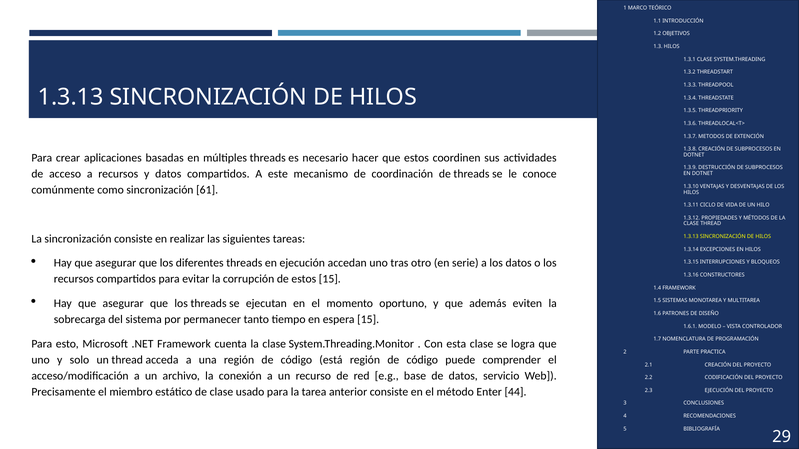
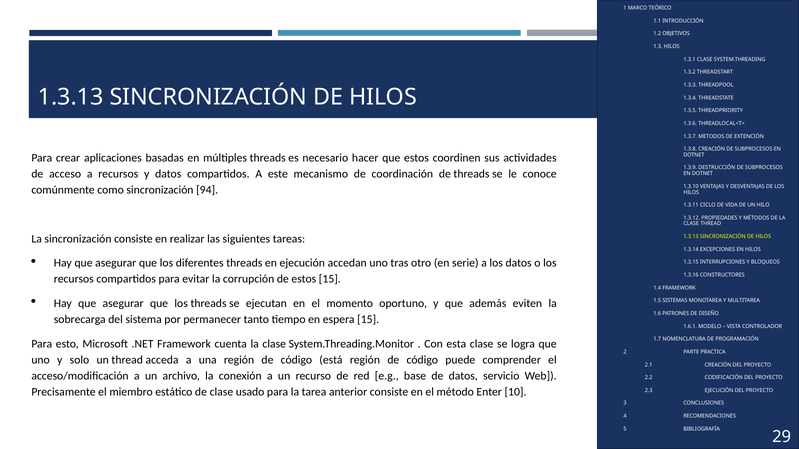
61: 61 -> 94 (207, 190)
44: 44 -> 10 (516, 392)
